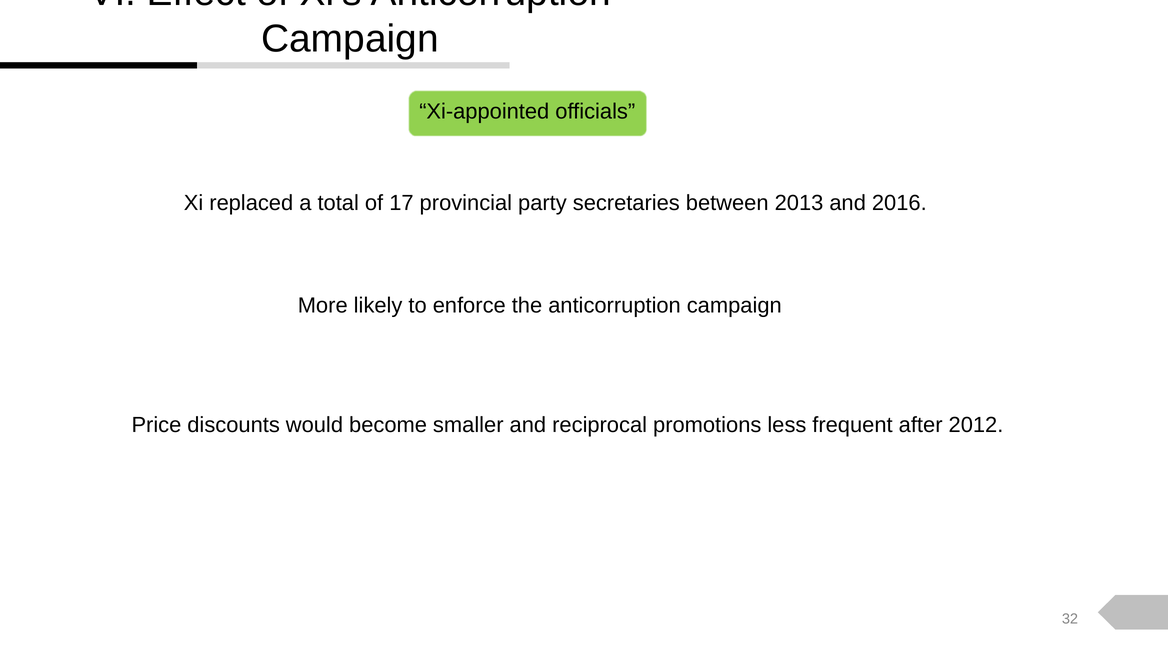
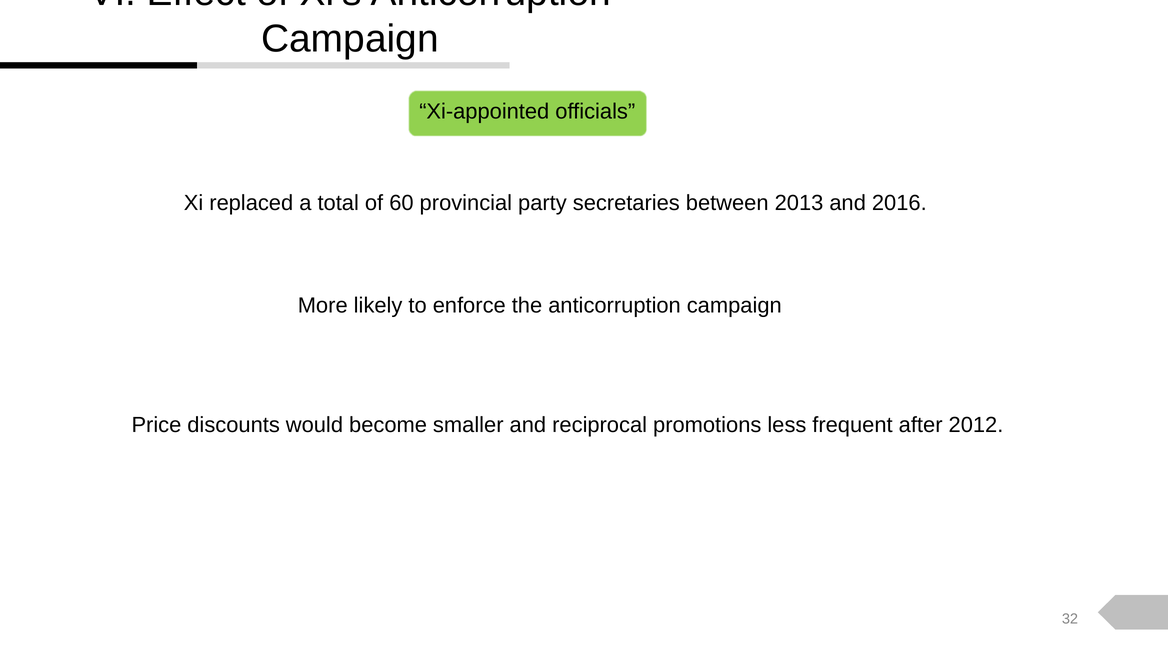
17: 17 -> 60 (401, 203)
